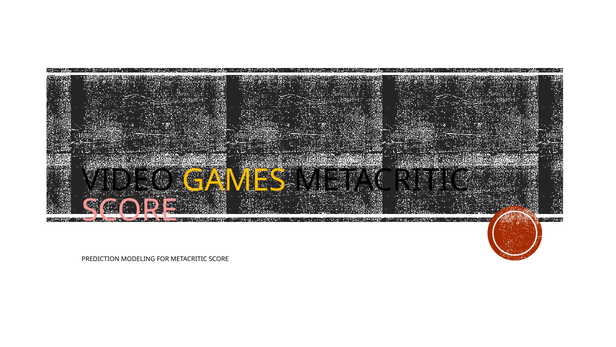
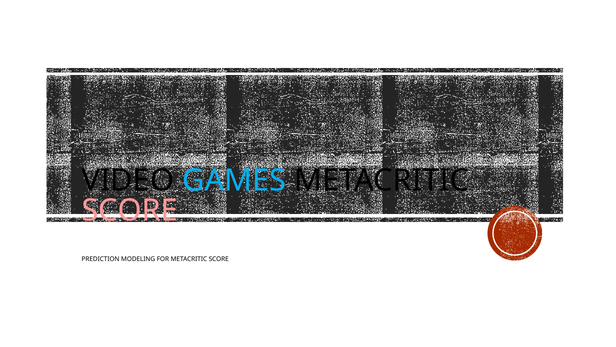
GAMES colour: yellow -> light blue (234, 181)
